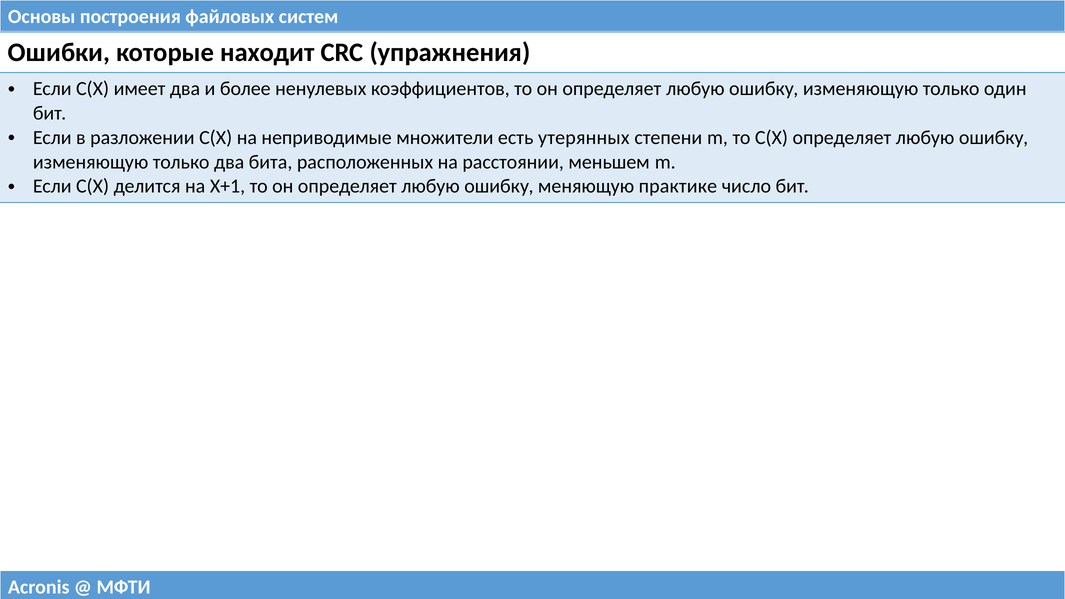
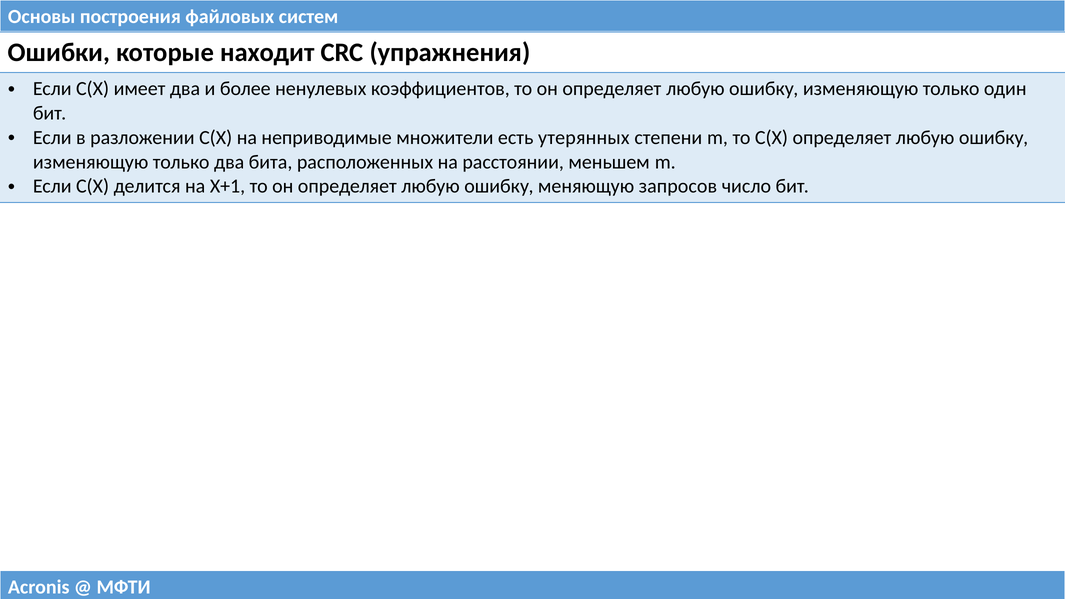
практике: практике -> запросов (678, 186)
